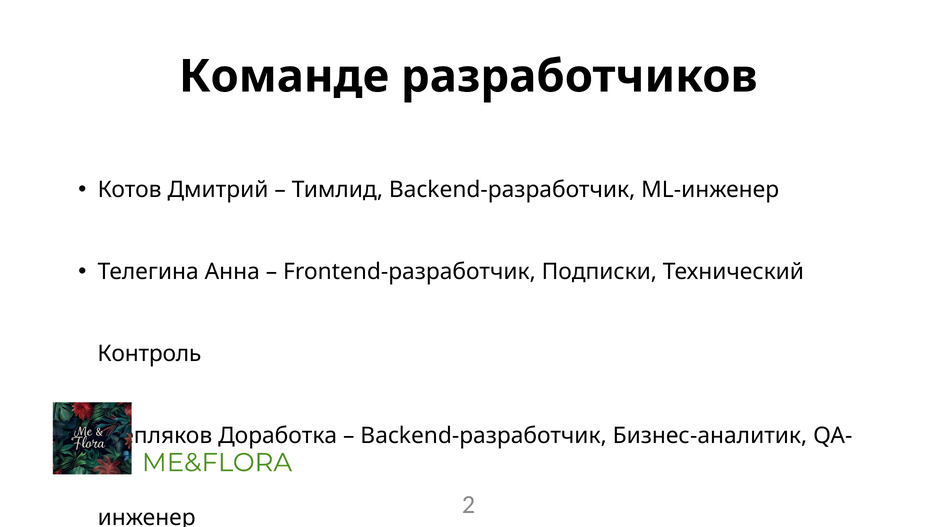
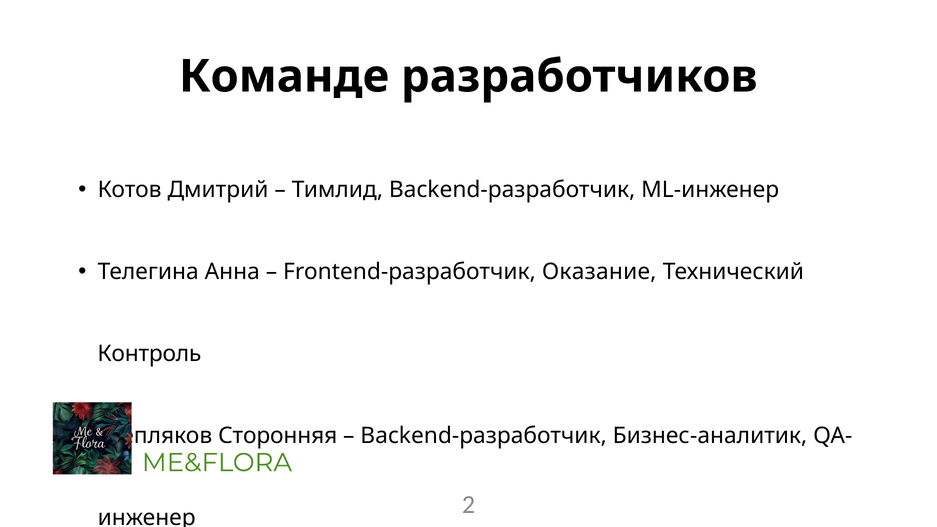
Подписки: Подписки -> Оказание (599, 272)
Доработка: Доработка -> Сторонняя (278, 436)
